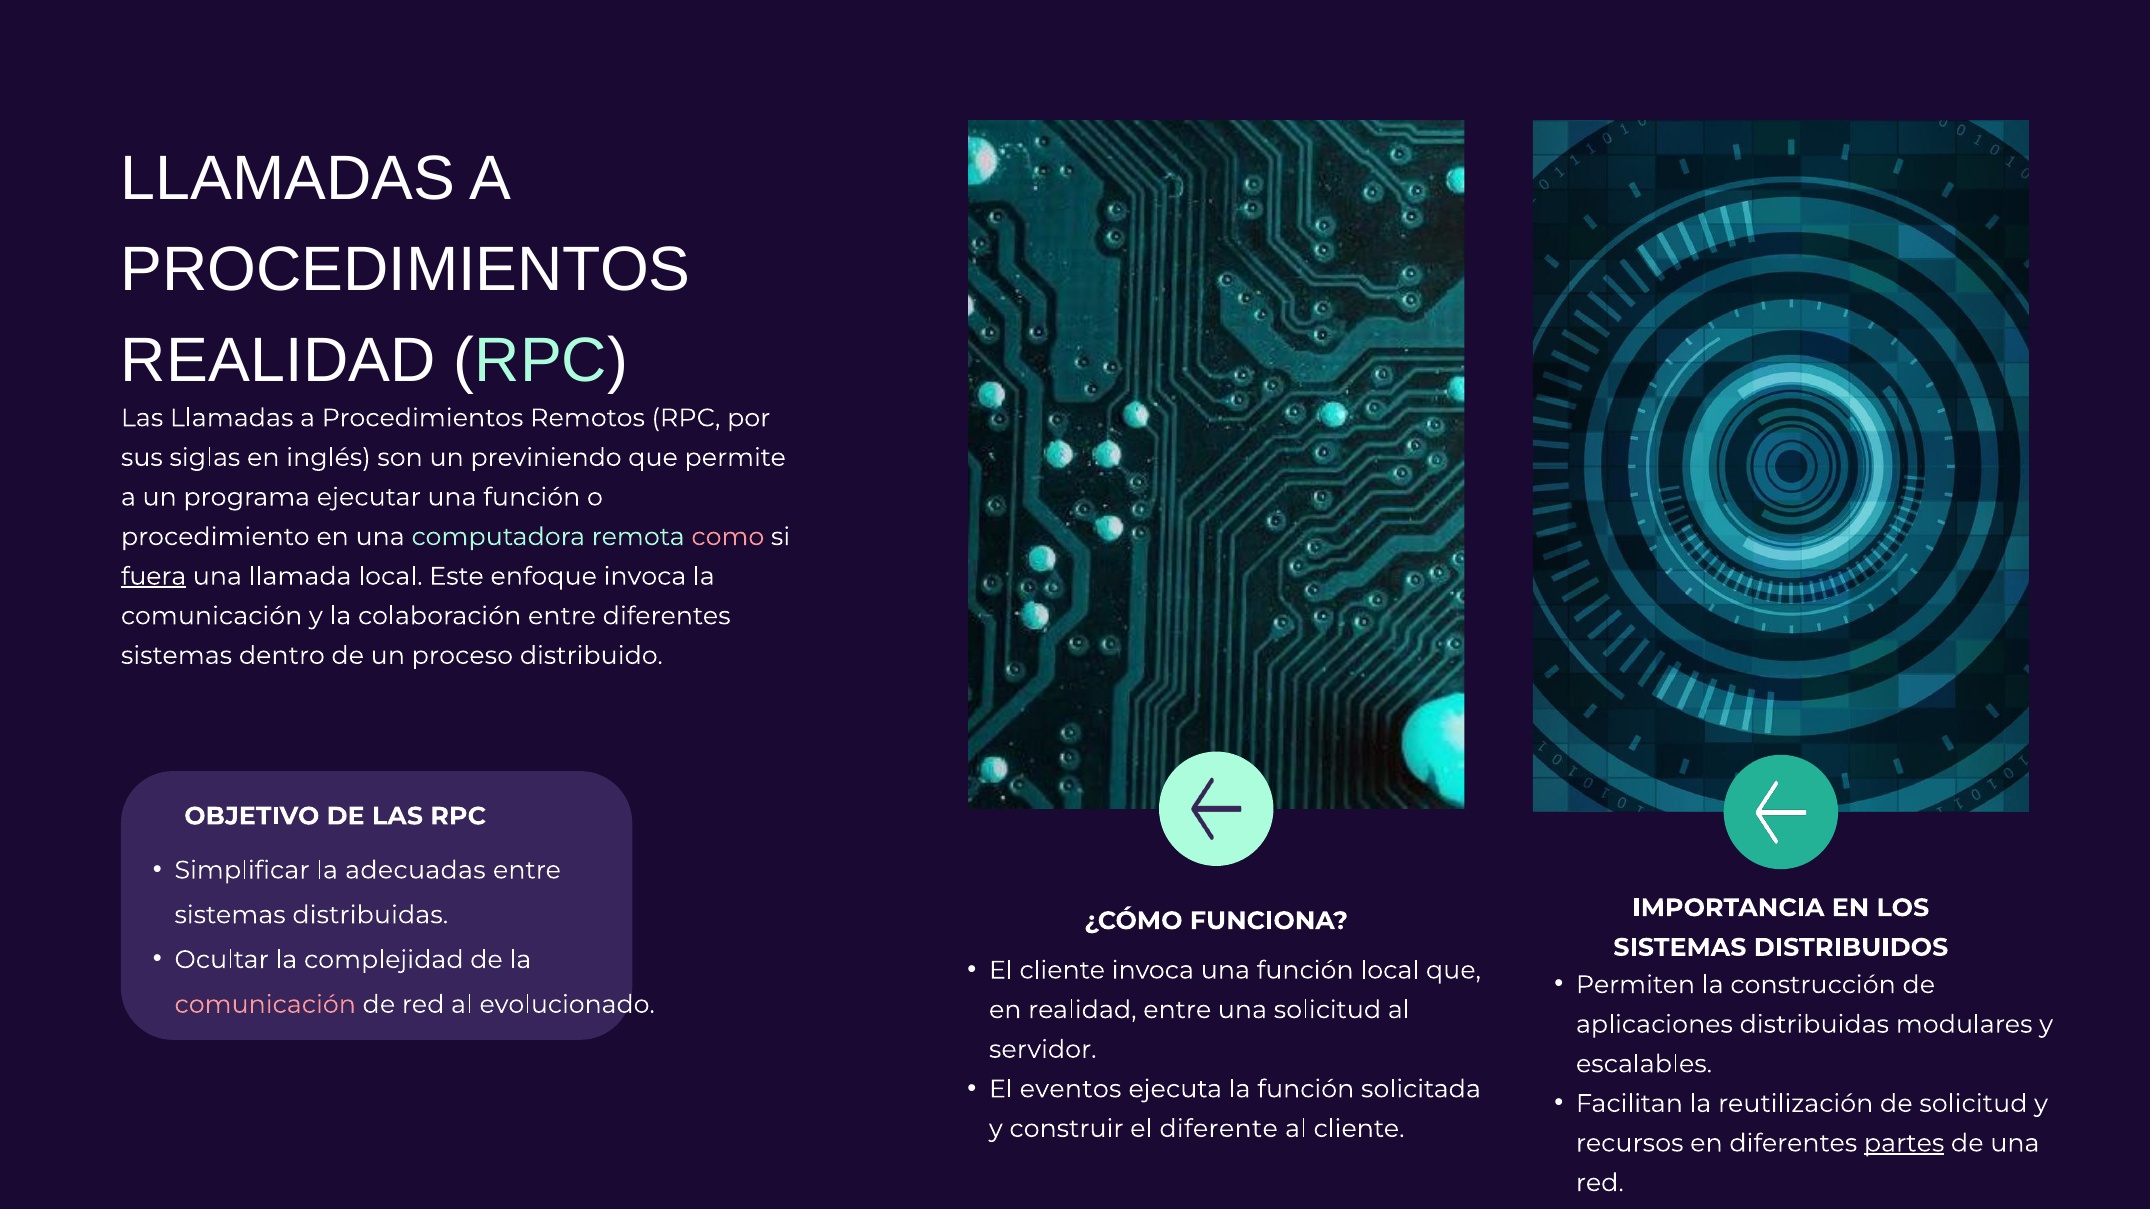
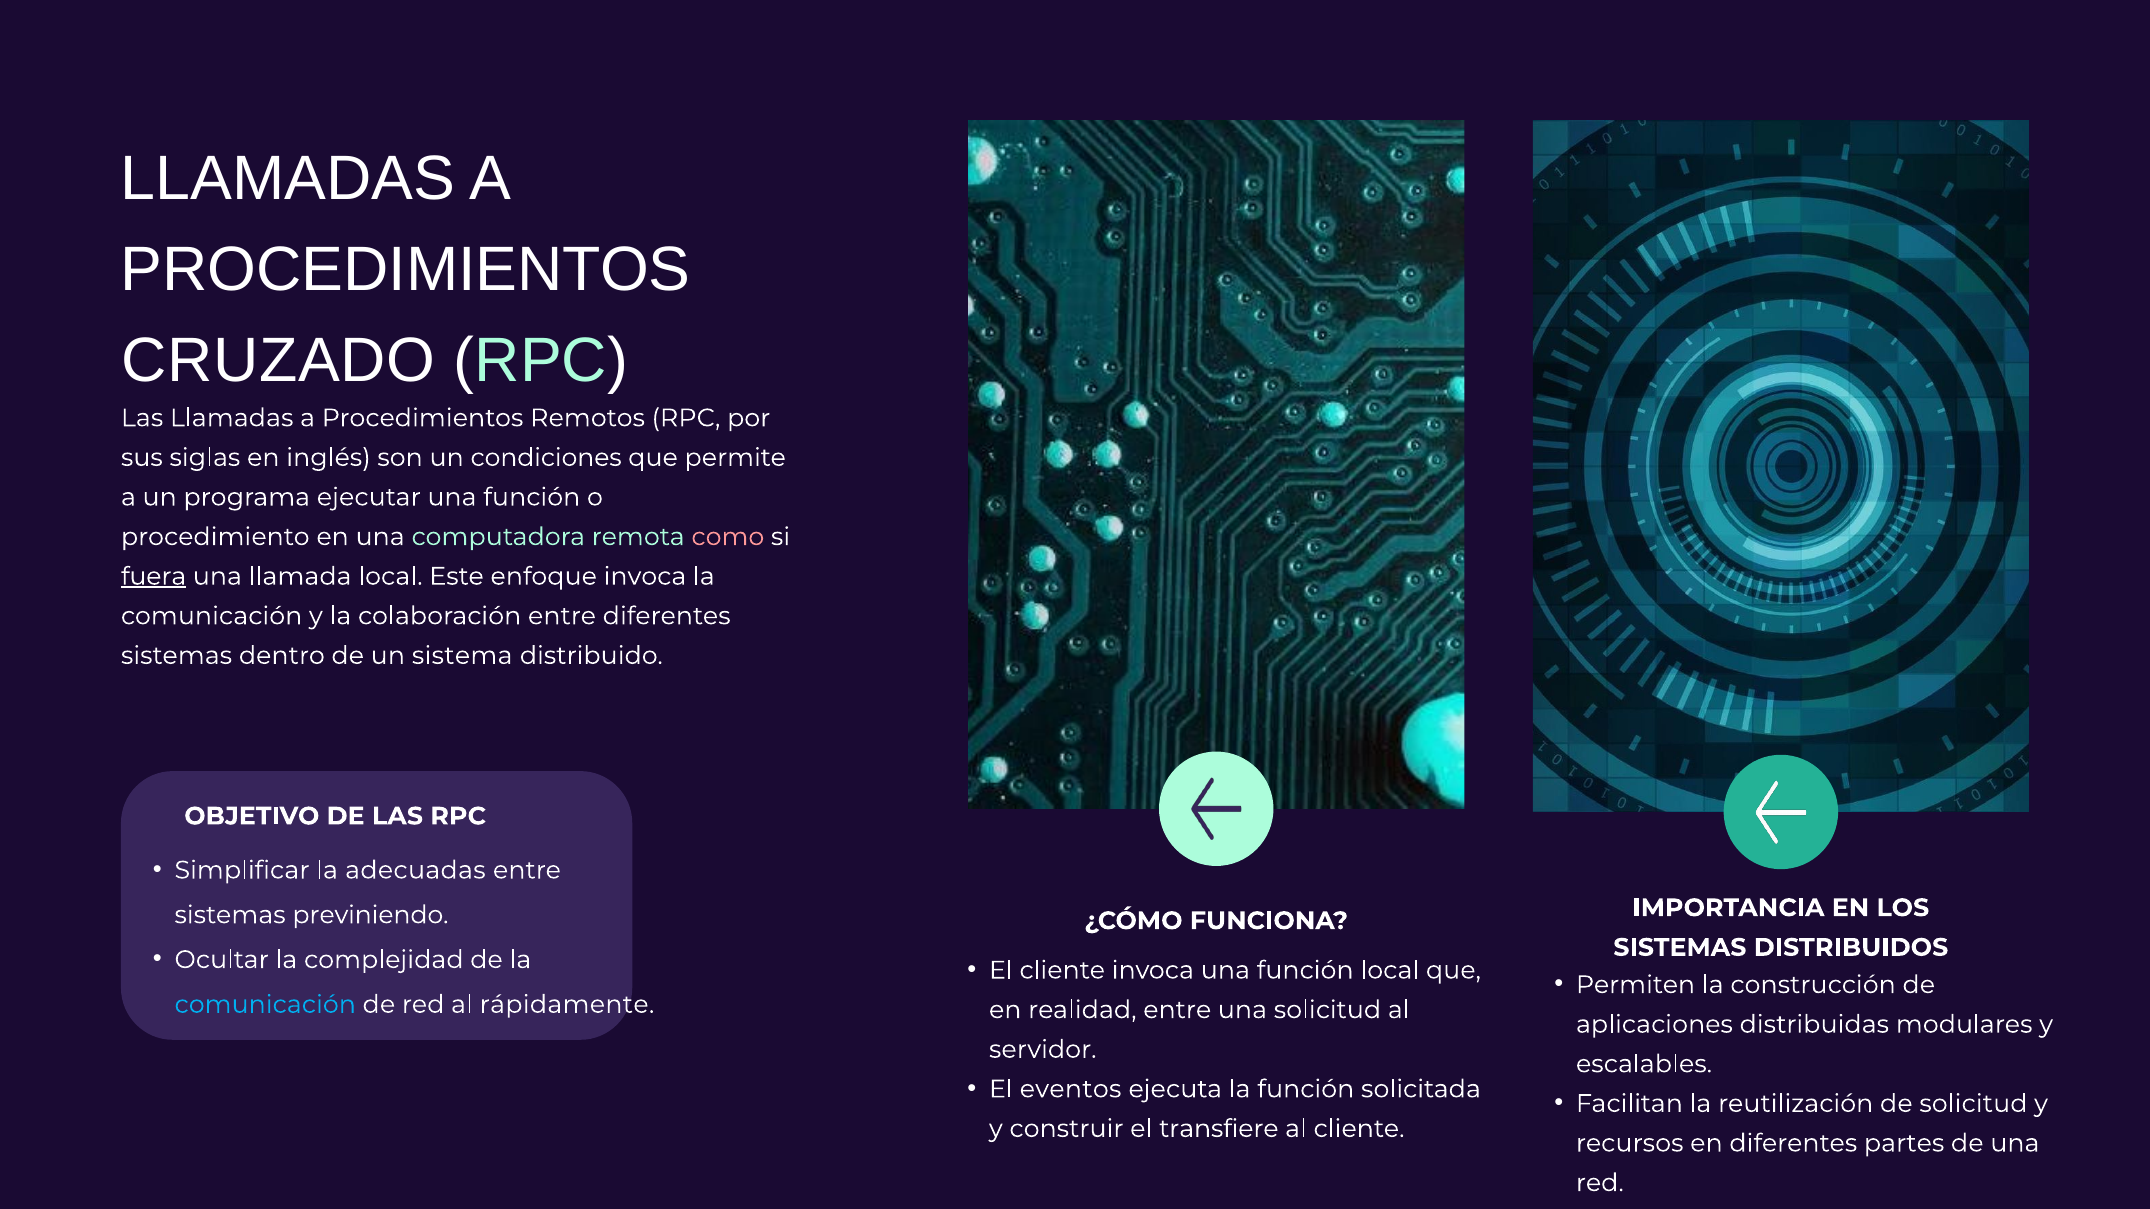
REALIDAD: REALIDAD -> CRUZADO (278, 361)
previniendo: previniendo -> condiciones (546, 458)
proceso: proceso -> sistema (462, 656)
sistemas distribuidas: distribuidas -> previniendo (370, 915)
comunicación colour: pink -> light blue (265, 1005)
evolucionado: evolucionado -> rápidamente (567, 1005)
diferente: diferente -> transfiere (1219, 1129)
partes underline: present -> none (1904, 1144)
